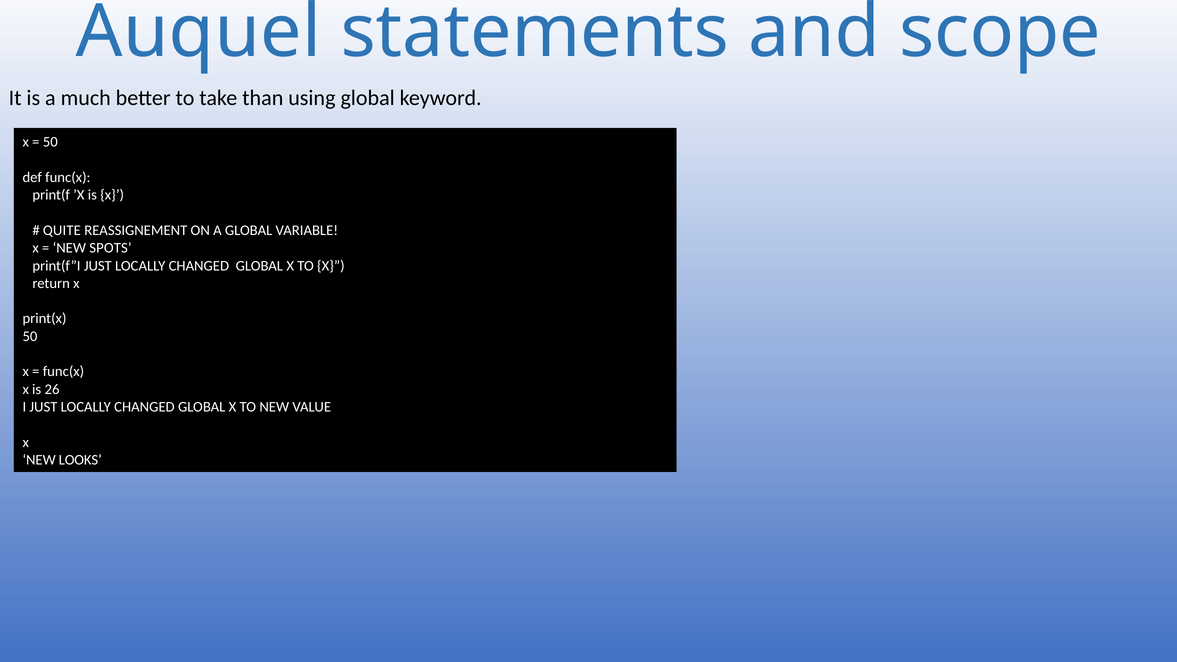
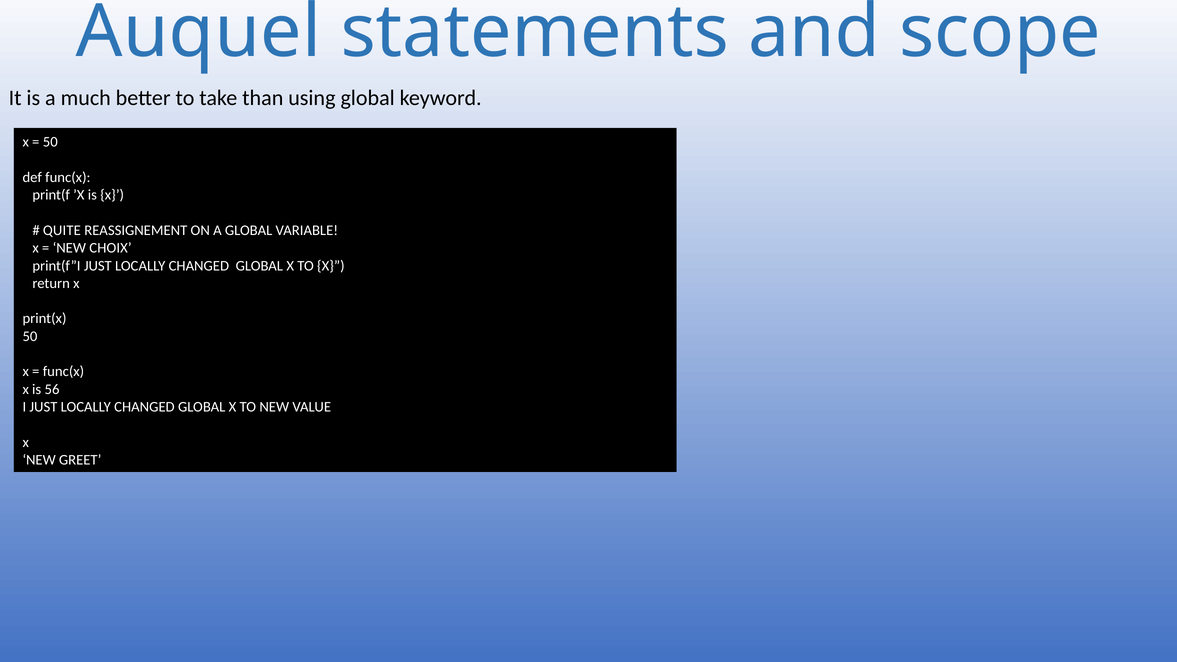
SPOTS: SPOTS -> CHOIX (110, 248)
26: 26 -> 56 (52, 389)
LOOKS: LOOKS -> GREET (80, 460)
